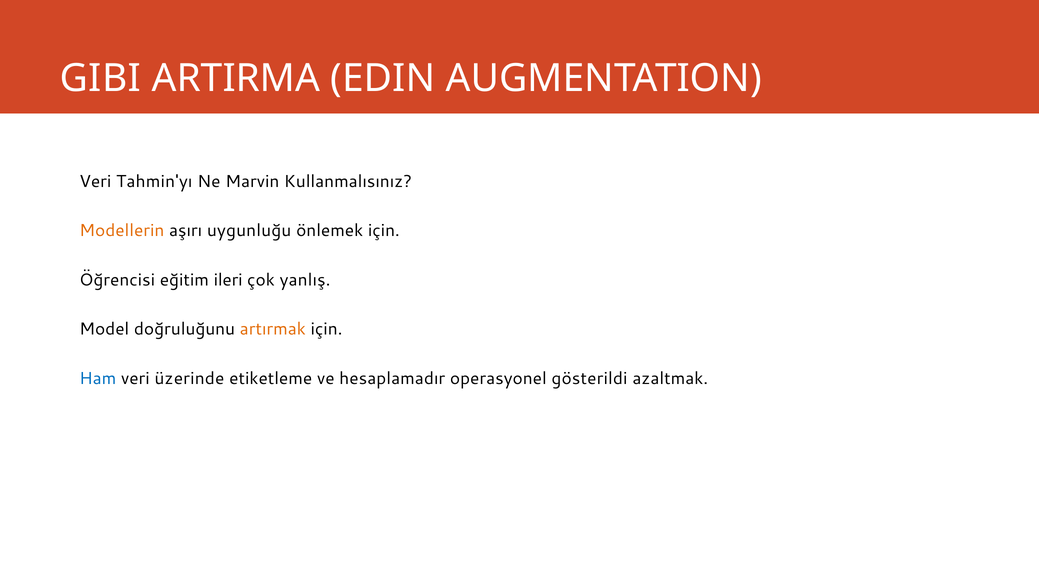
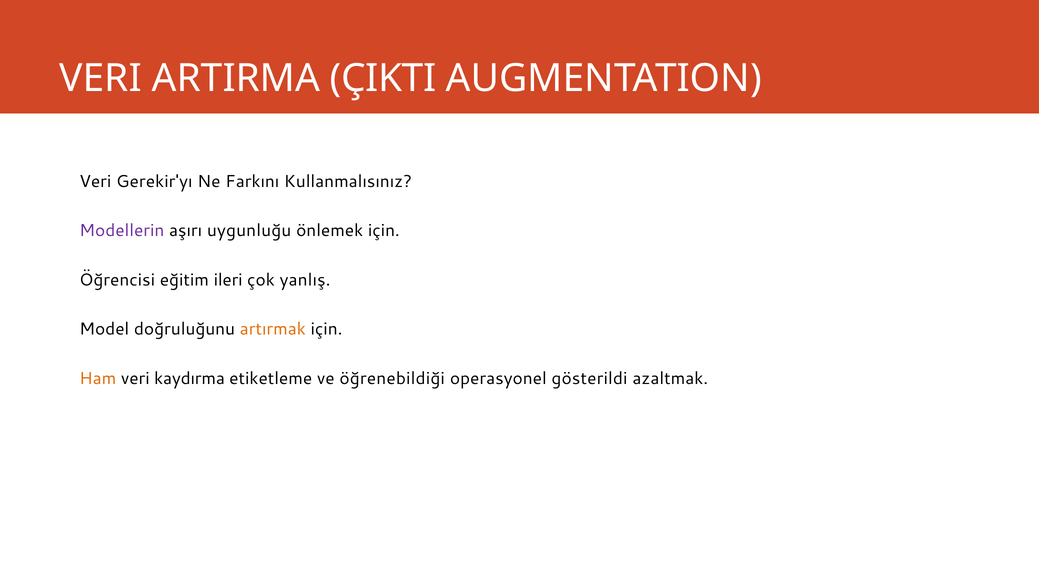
GIBI: GIBI -> VERI (101, 78)
EDIN: EDIN -> ÇIKTI (383, 78)
Tahmin'yı: Tahmin'yı -> Gerekir'yı (154, 181)
Marvin: Marvin -> Farkını (252, 181)
Modellerin colour: orange -> purple (122, 231)
Ham colour: blue -> orange (98, 379)
üzerinde: üzerinde -> kaydırma (190, 379)
hesaplamadır: hesaplamadır -> öğrenebildiği (392, 379)
